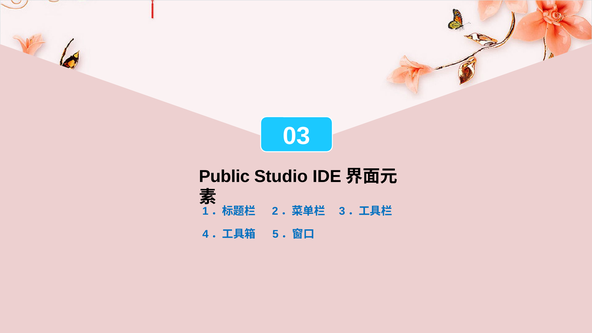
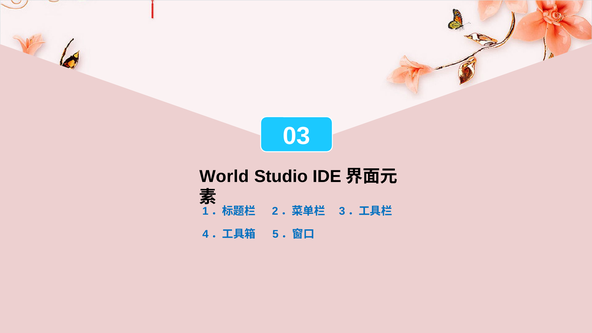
Public: Public -> World (224, 177)
